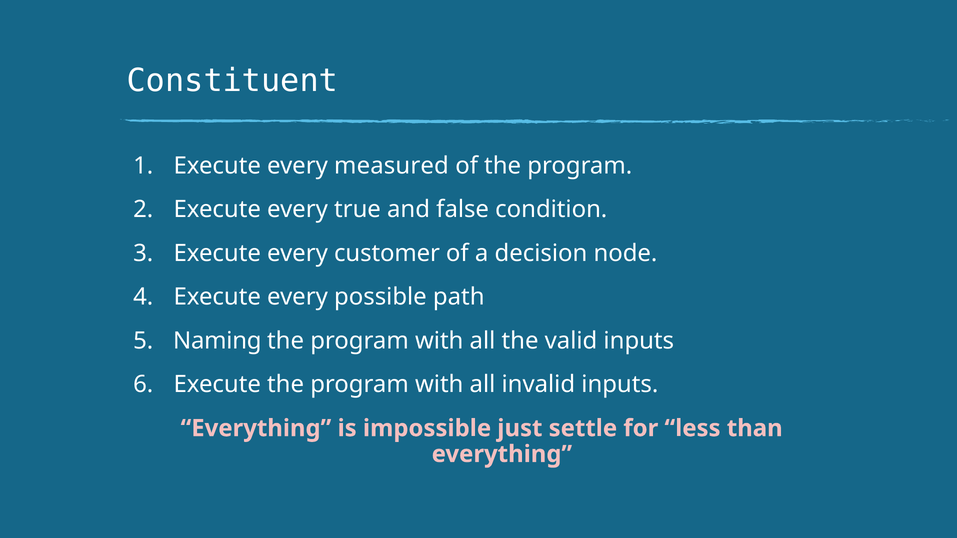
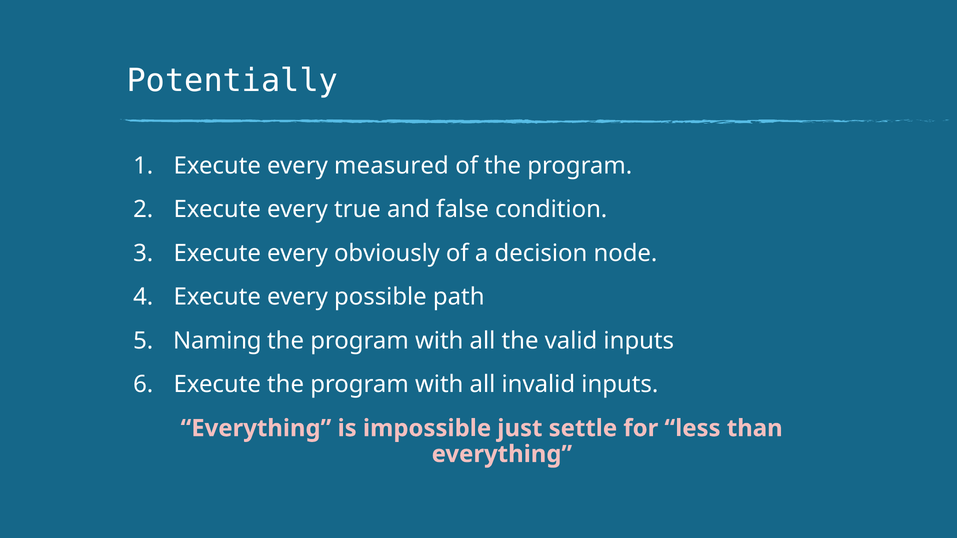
Constituent: Constituent -> Potentially (232, 81)
customer: customer -> obviously (387, 254)
